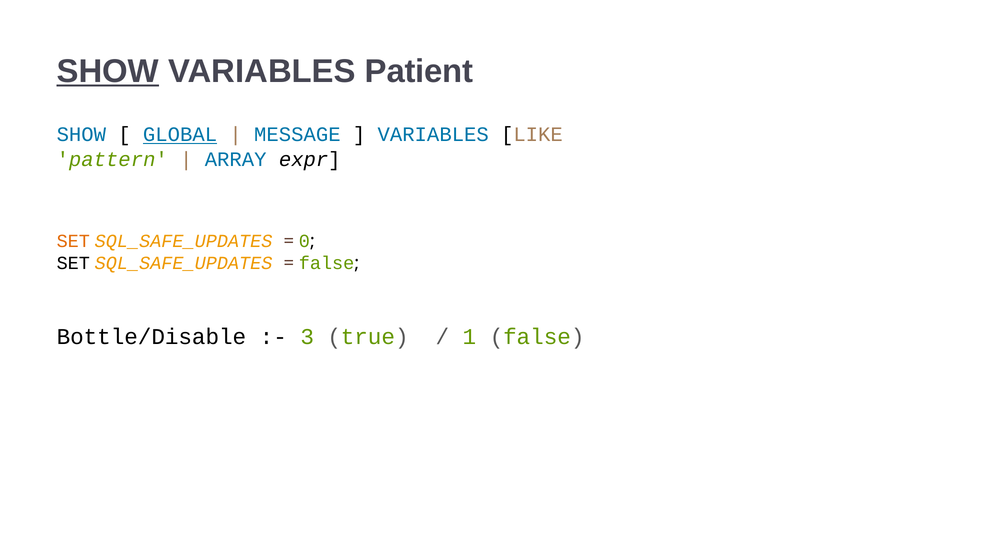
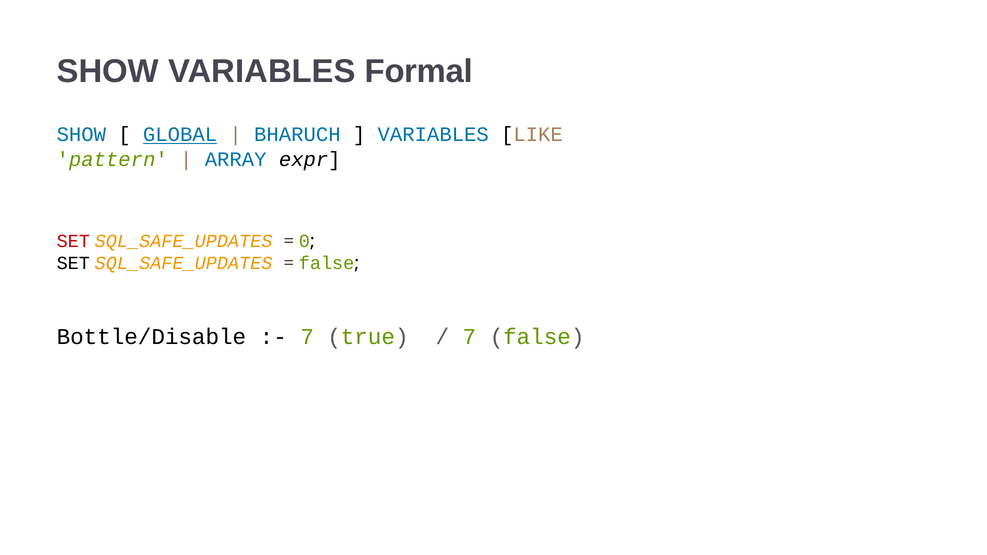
SHOW underline: present -> none (108, 71)
Patient: Patient -> Formal (419, 71)
MESSAGE: MESSAGE -> BHARUCH (297, 135)
SET colour: orange -> red (73, 241)
3: 3 -> 7 (307, 337)
1: 1 -> 7 (469, 337)
